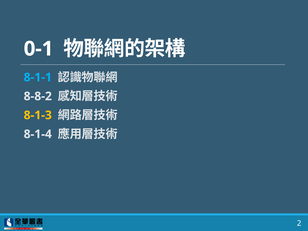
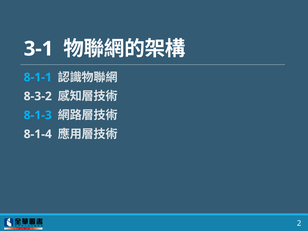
0-1: 0-1 -> 3-1 (39, 49)
8-8-2: 8-8-2 -> 8-3-2 (38, 96)
8-1-3 colour: yellow -> light blue (38, 115)
